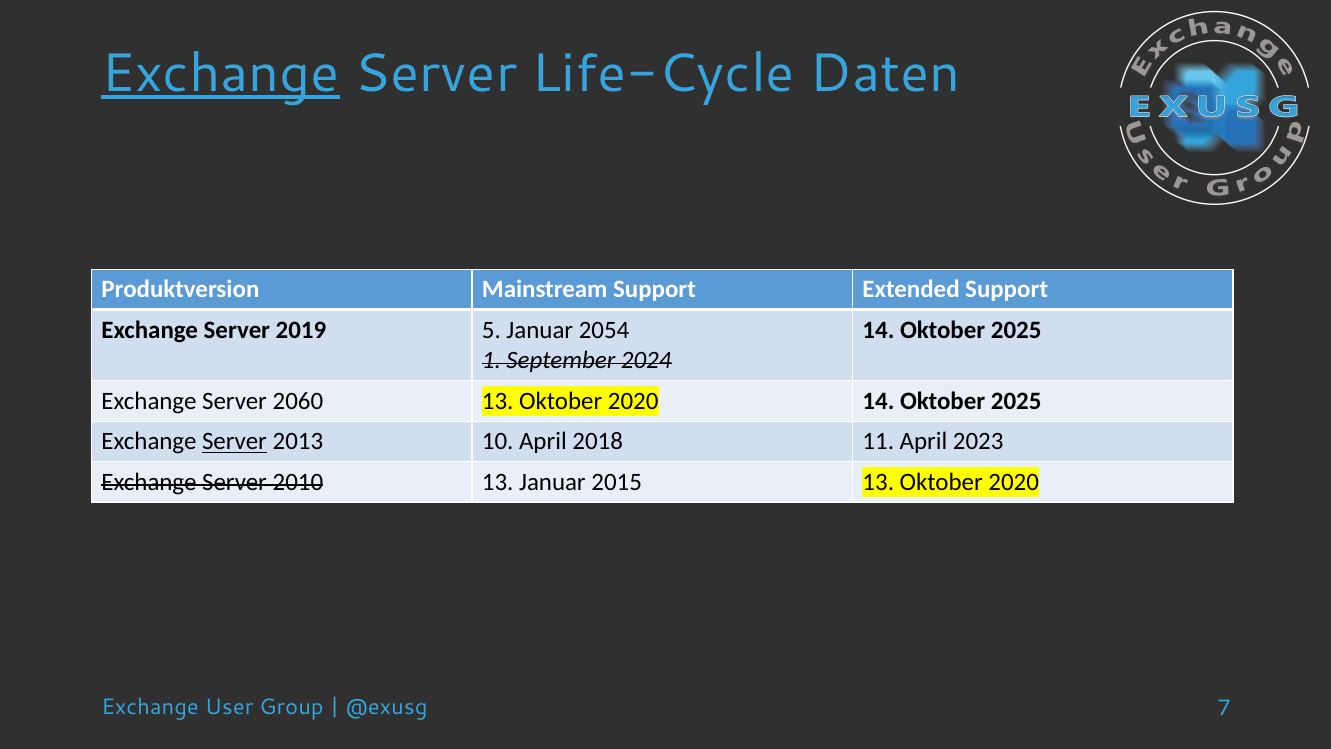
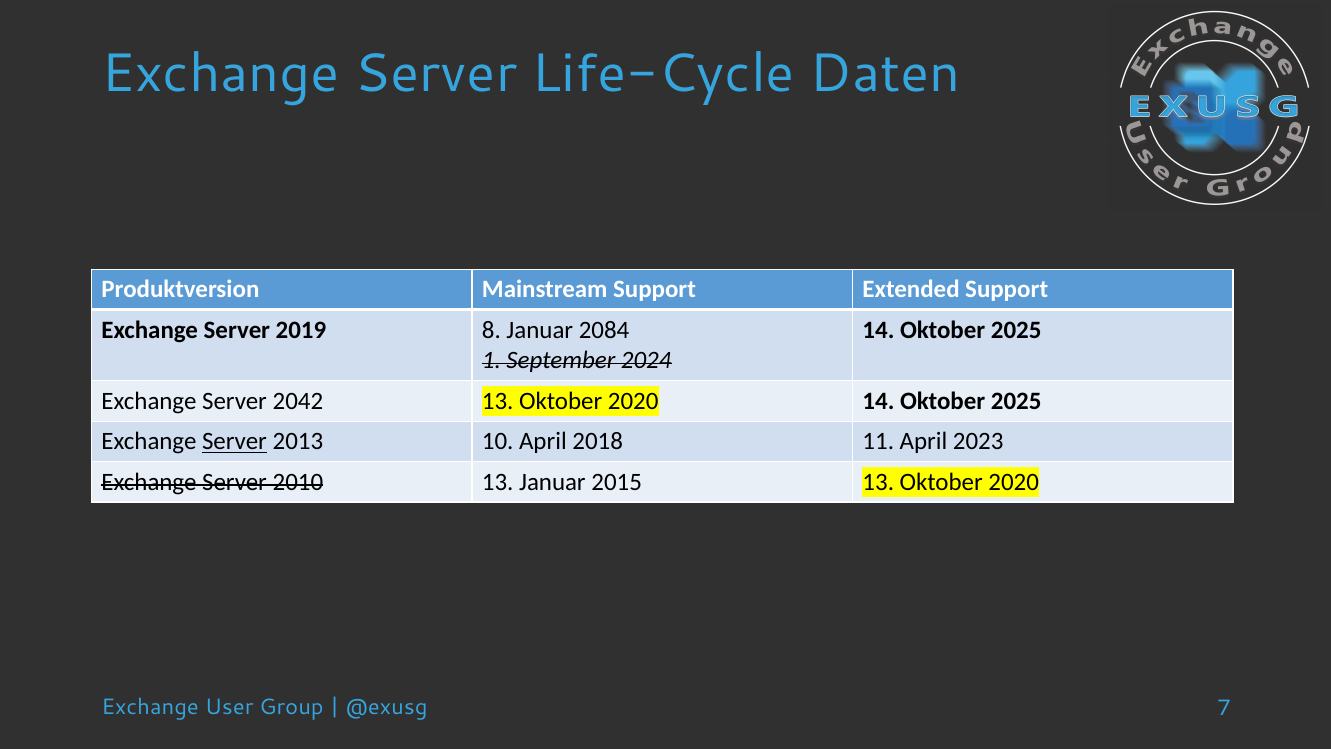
Exchange underline: present -> none (221, 74)
5: 5 -> 8 (491, 330)
2054: 2054 -> 2084 (604, 330)
2060: 2060 -> 2042 (298, 401)
